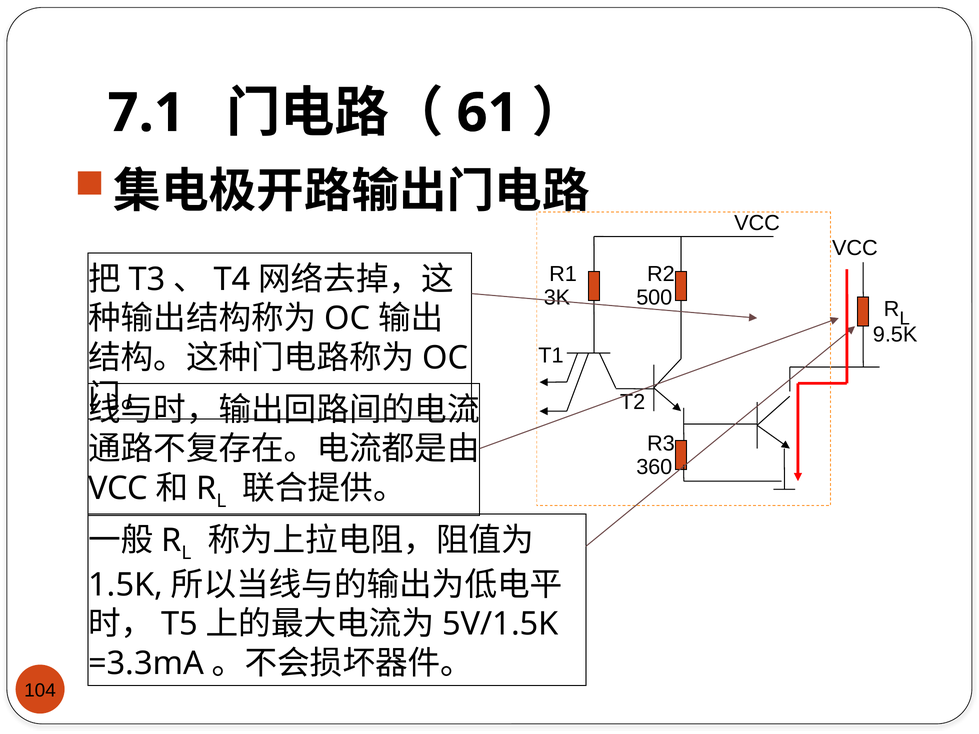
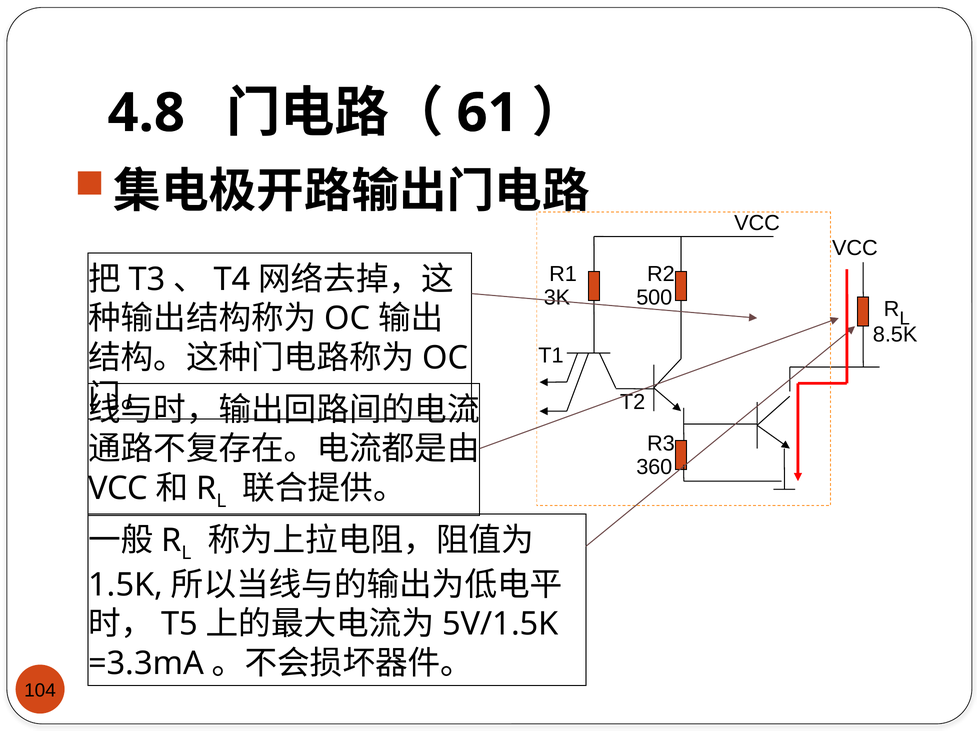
7.1: 7.1 -> 4.8 (146, 113)
9.5K: 9.5K -> 8.5K (895, 335)
